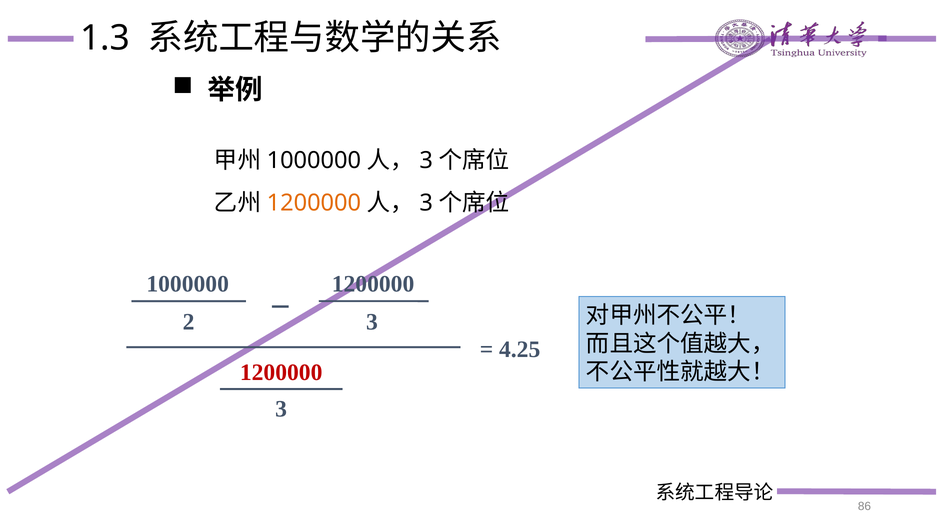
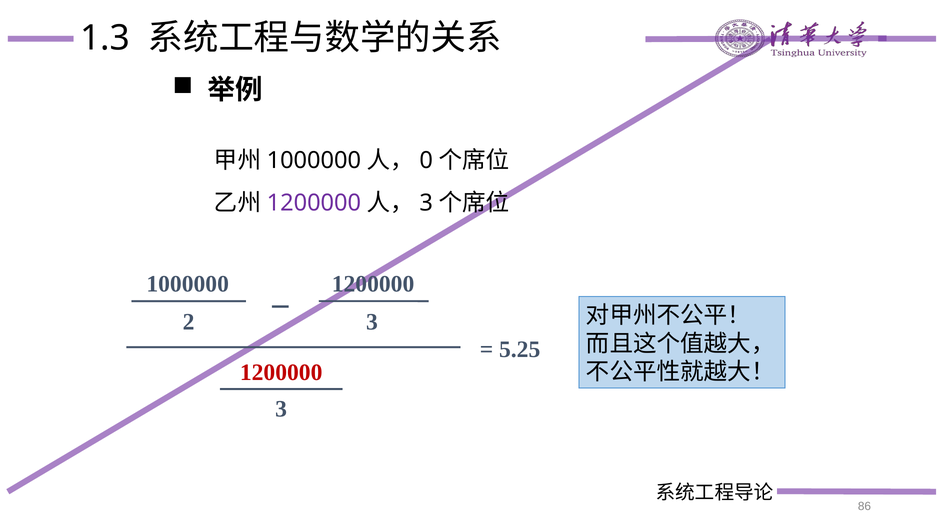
3: 3 -> 0 (426, 161)
1200000 colour: orange -> purple (314, 203)
4.25: 4.25 -> 5.25 (520, 350)
